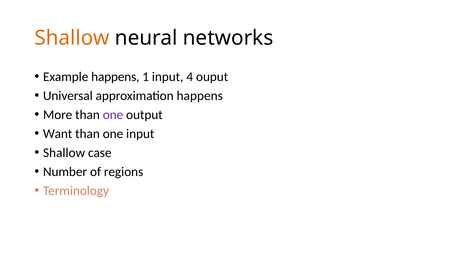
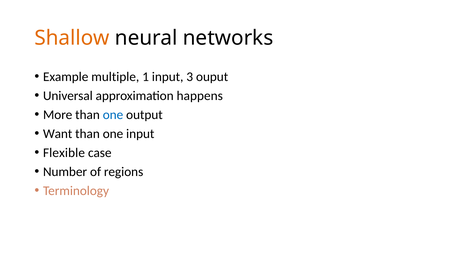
Example happens: happens -> multiple (115, 77)
4: 4 -> 3 (190, 77)
one colour: purple -> blue (113, 115)
Shallow: Shallow -> Flexible (64, 153)
